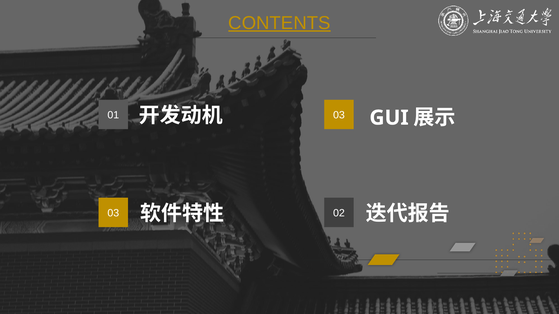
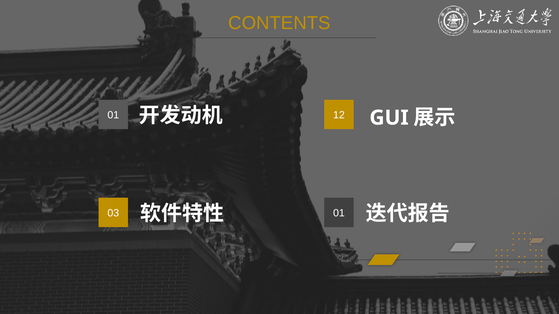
CONTENTS underline: present -> none (279, 23)
01 03: 03 -> 12 (339, 115)
03 02: 02 -> 01 (339, 213)
